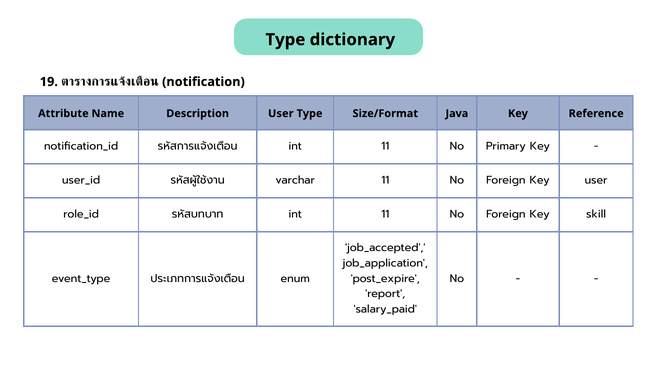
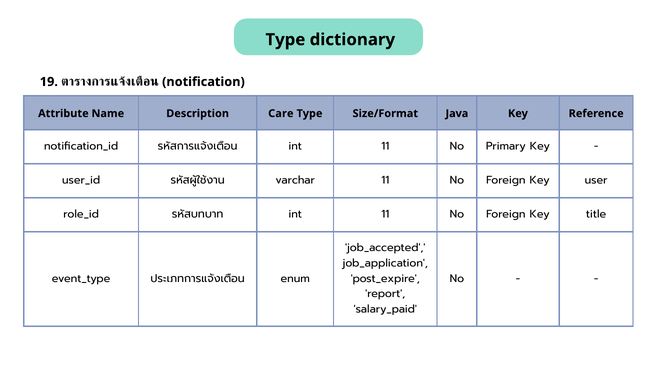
Description User: User -> Care (281, 114)
skill: skill -> title (596, 214)
